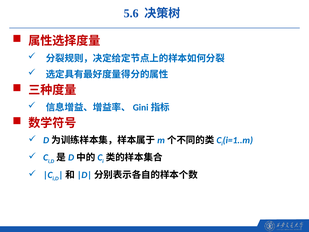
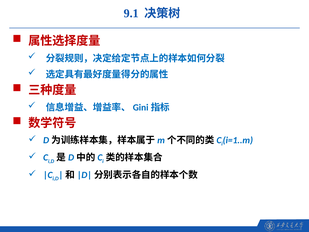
5.6: 5.6 -> 9.1 (131, 14)
